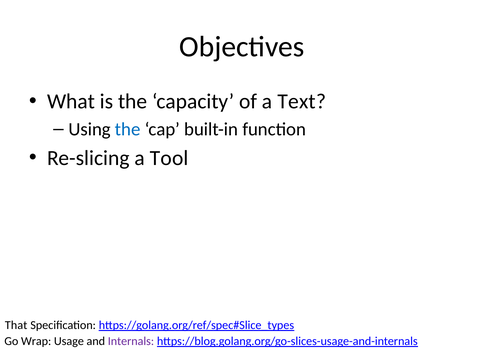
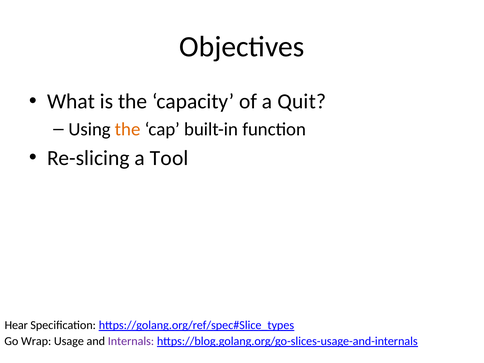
Text: Text -> Quit (302, 102)
the colour: blue -> orange (128, 129)
That: That -> Hear (16, 325)
